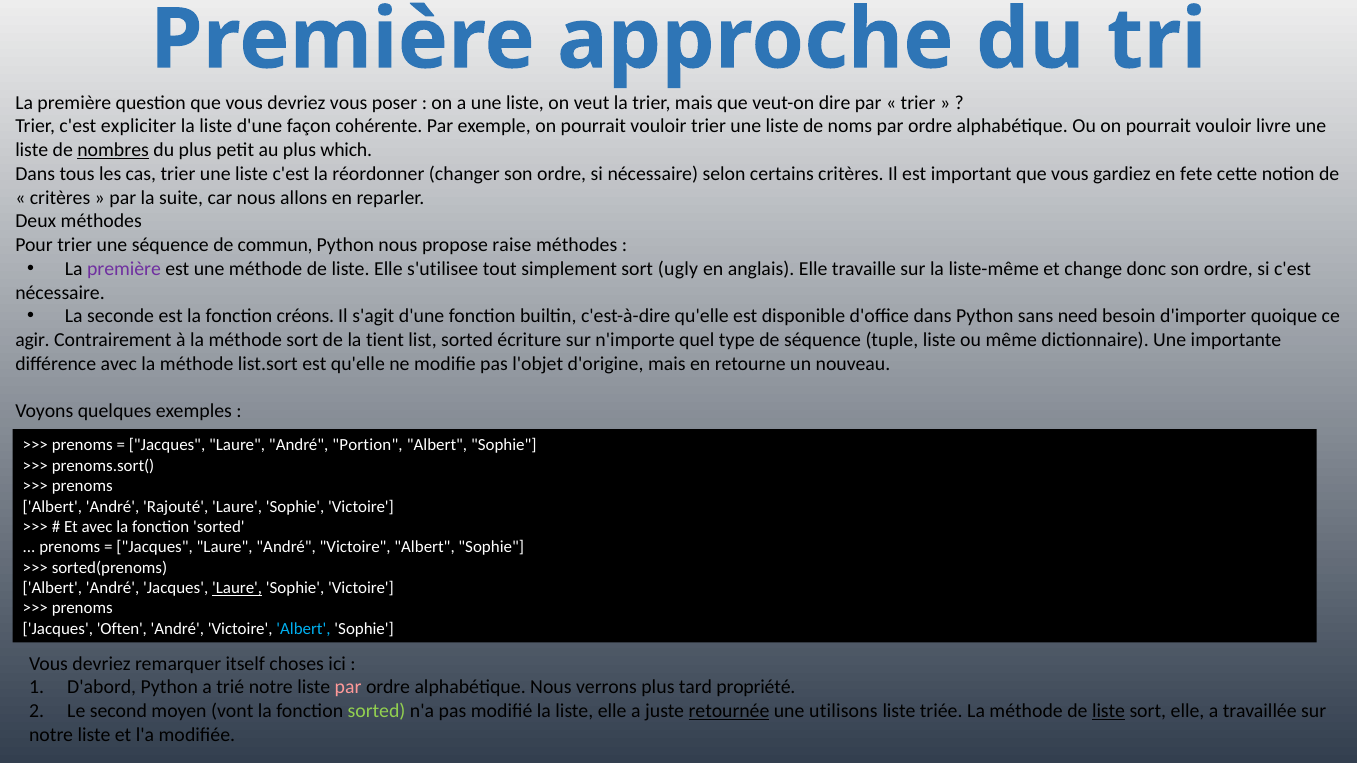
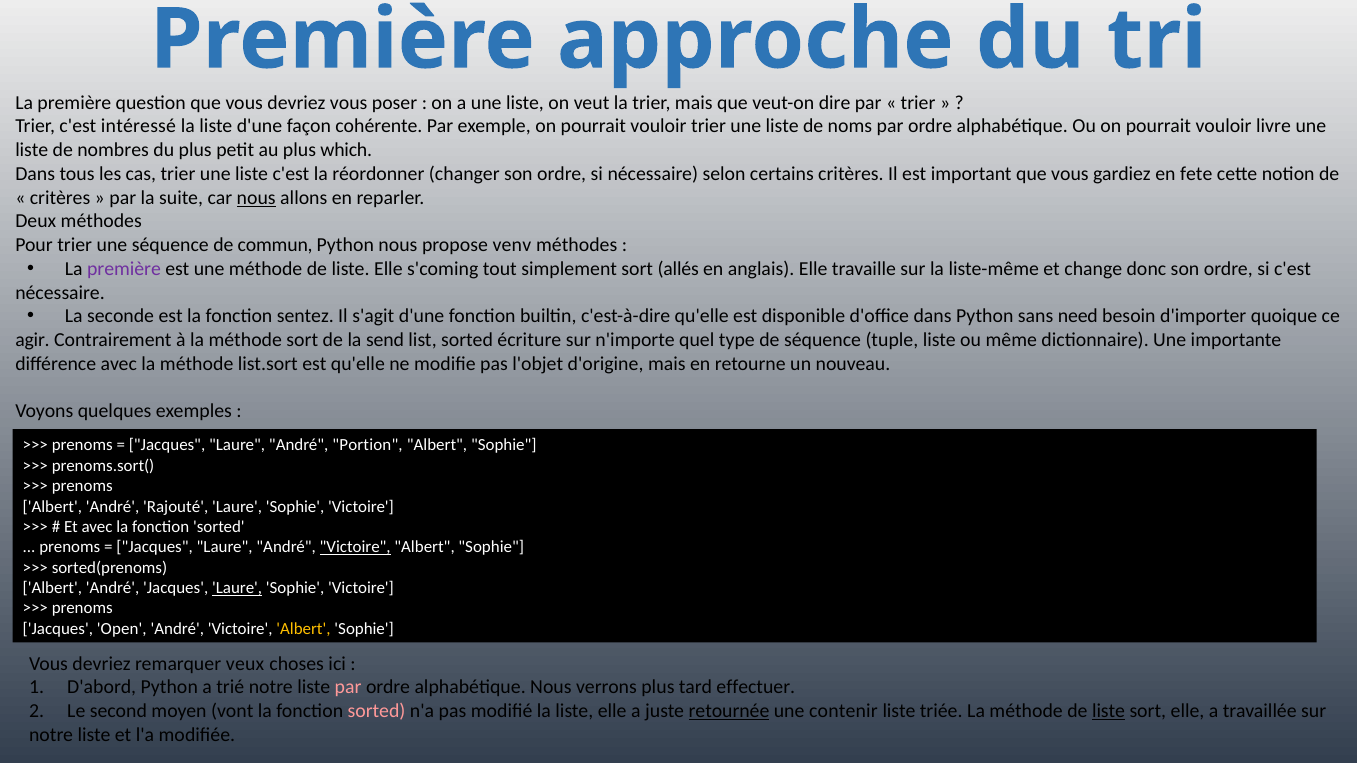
expliciter: expliciter -> intéressé (138, 126)
nombres underline: present -> none (113, 150)
nous underline: none -> present (256, 198)
raise: raise -> venv (512, 245)
s'utilisee: s'utilisee -> s'coming (443, 269)
ugly: ugly -> allés (678, 269)
créons: créons -> sentez (305, 317)
tient: tient -> send (385, 340)
Victoire underline: none -> present (355, 547)
Often: Often -> Open (122, 629)
Albert colour: light blue -> yellow (303, 629)
itself: itself -> veux (245, 664)
propriété: propriété -> effectuer (756, 688)
sorted colour: light green -> pink (377, 711)
utilisons: utilisons -> contenir (843, 711)
